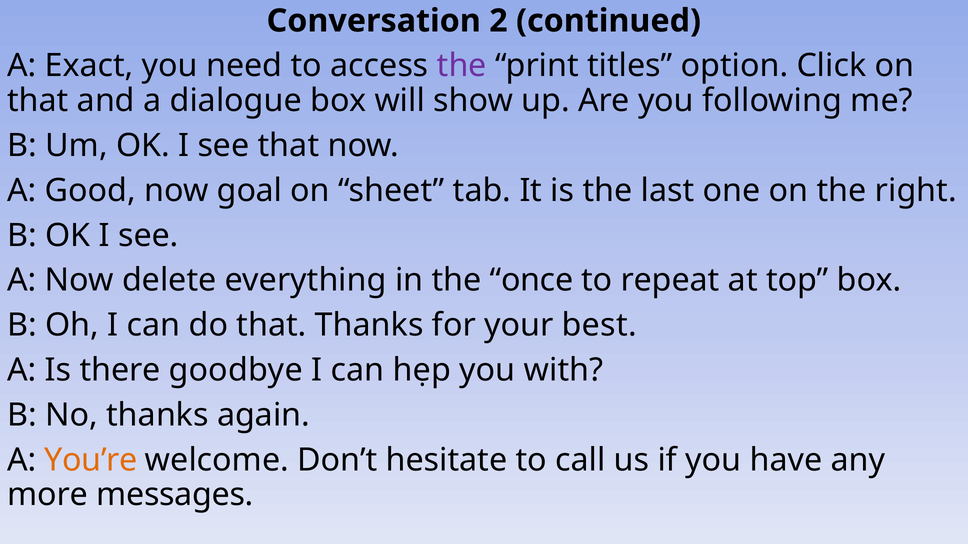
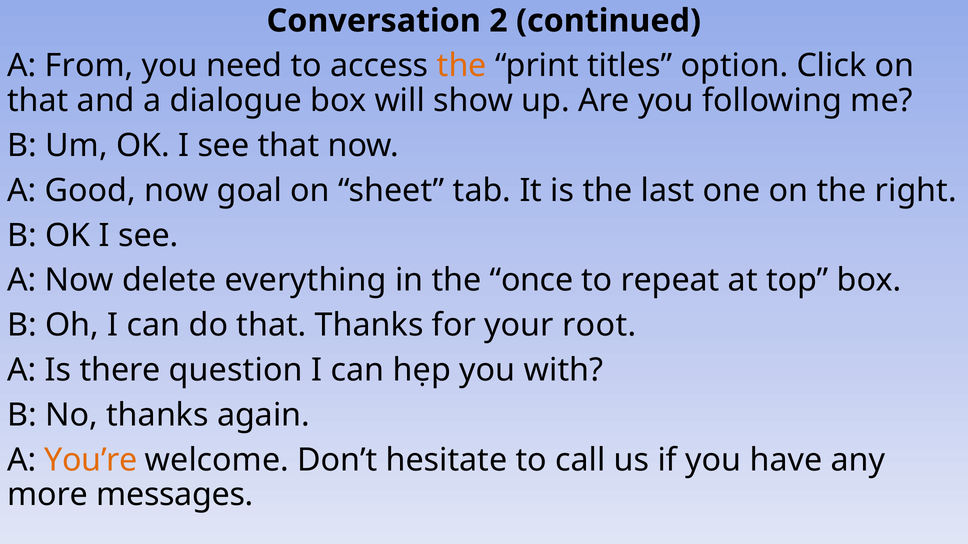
Exact: Exact -> From (89, 66)
the colour: purple -> orange (462, 66)
best: best -> root (599, 326)
goodbye: goodbye -> question (236, 370)
